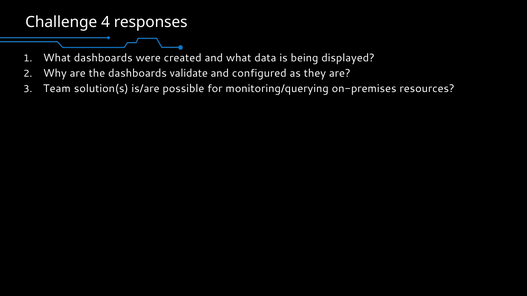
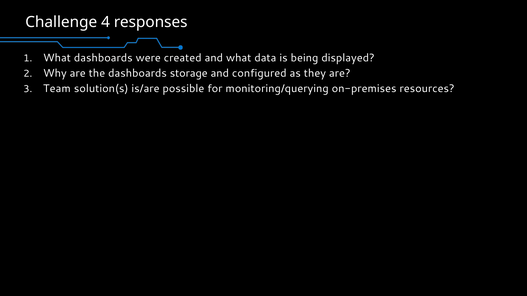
validate: validate -> storage (189, 73)
